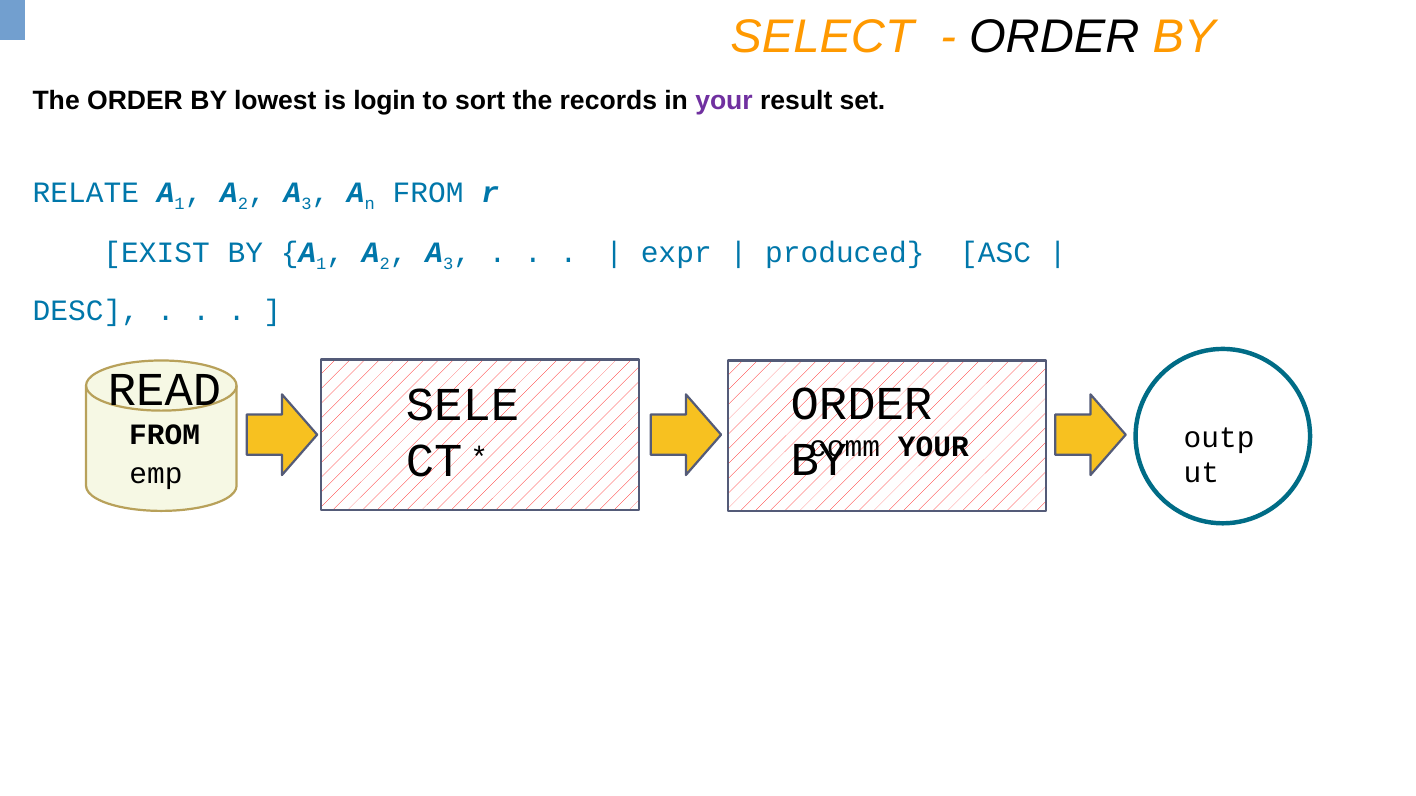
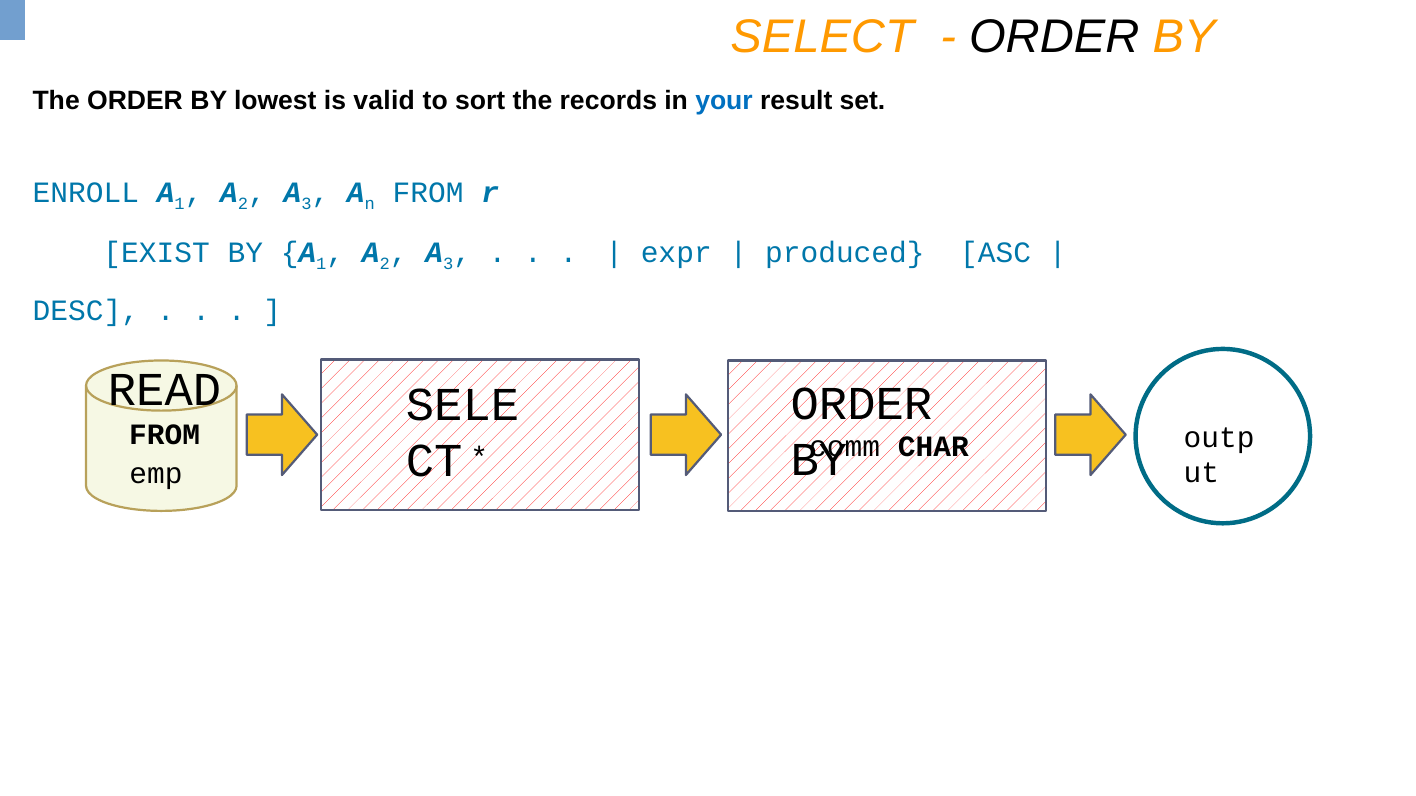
login: login -> valid (384, 101)
your colour: purple -> blue (724, 101)
RELATE: RELATE -> ENROLL (86, 192)
YOUR: YOUR -> CHAR (933, 447)
